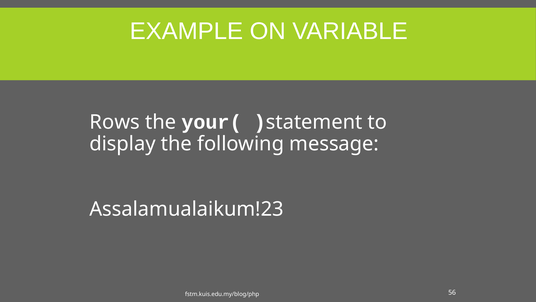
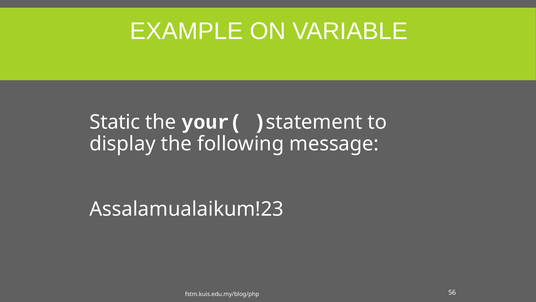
Rows: Rows -> Static (115, 122)
